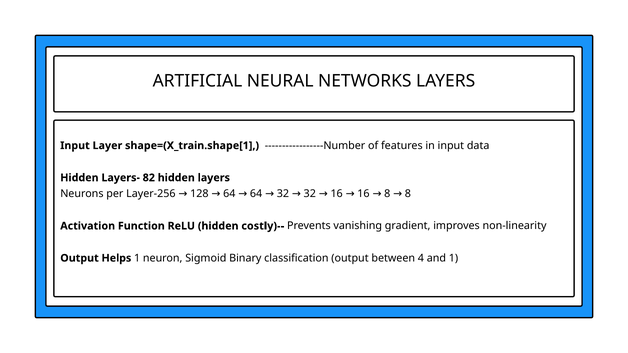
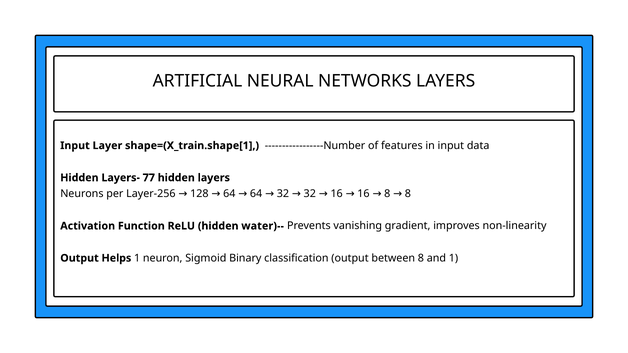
82: 82 -> 77 (149, 178)
costly)--: costly)-- -> water)-- (263, 226)
between 4: 4 -> 8 (421, 258)
